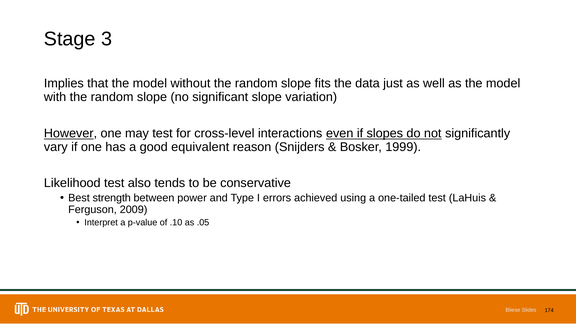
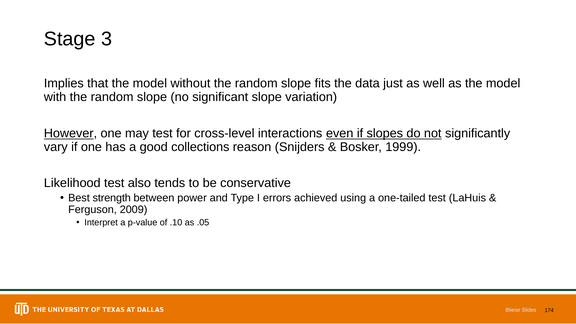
equivalent: equivalent -> collections (200, 147)
